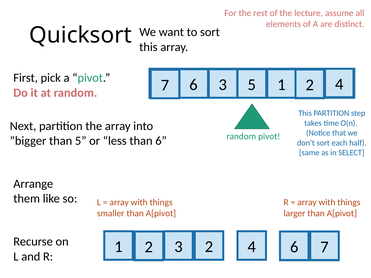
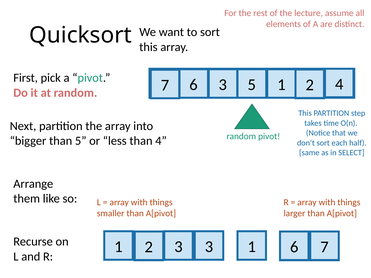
than 6: 6 -> 4 (161, 141)
2: 2 -> 3 (209, 247)
3 4: 4 -> 1 (252, 247)
